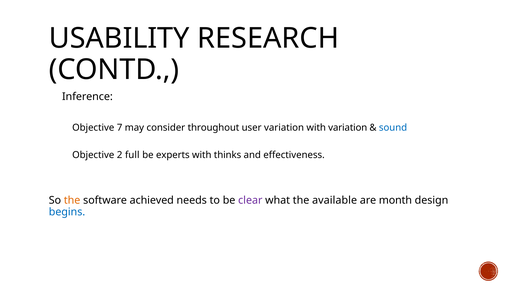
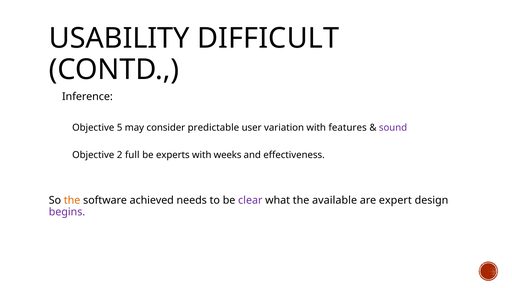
RESEARCH: RESEARCH -> DIFFICULT (268, 38)
7: 7 -> 5 (120, 128)
throughout: throughout -> predictable (213, 128)
with variation: variation -> features (348, 128)
sound colour: blue -> purple (393, 128)
thinks: thinks -> weeks (228, 155)
month: month -> expert (395, 200)
begins colour: blue -> purple (67, 212)
